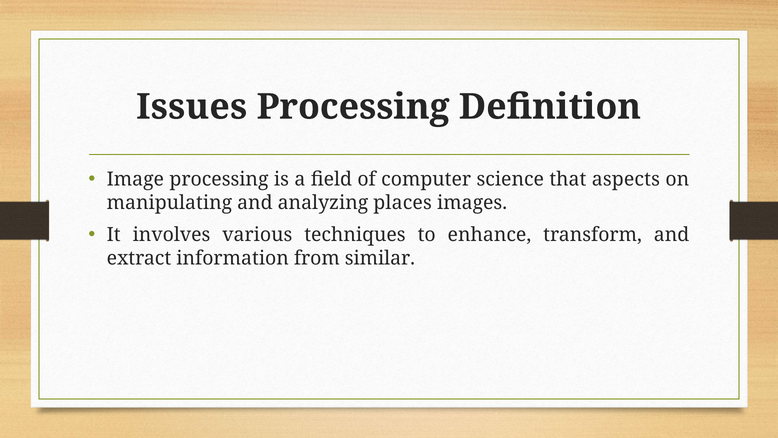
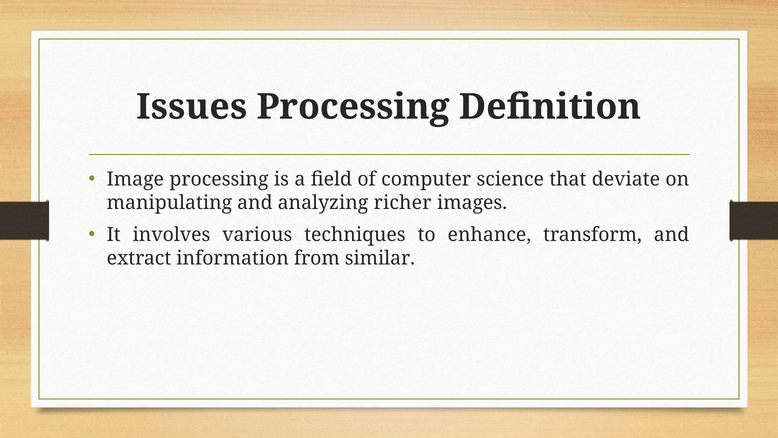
aspects: aspects -> deviate (626, 179)
places: places -> richer (403, 202)
